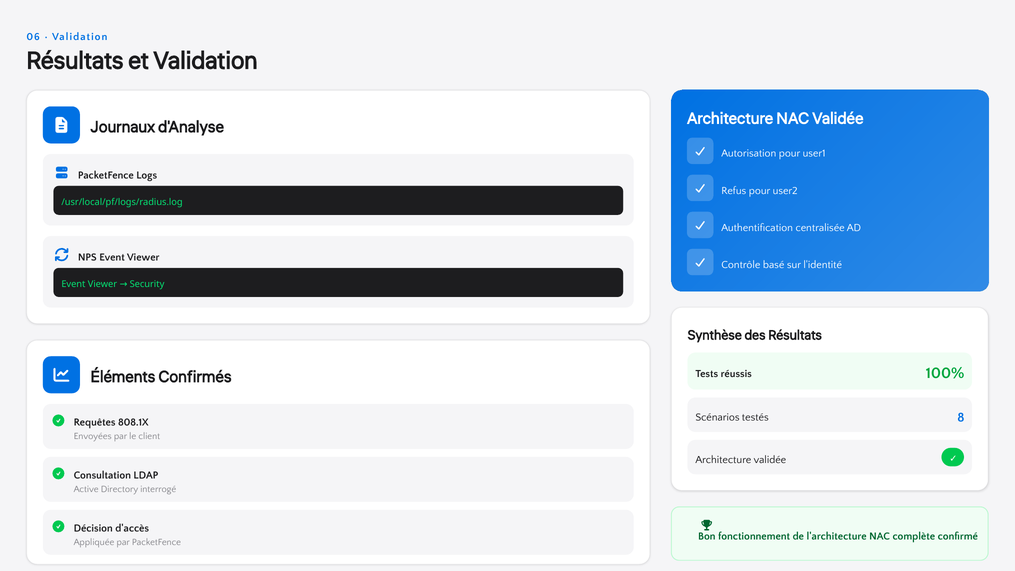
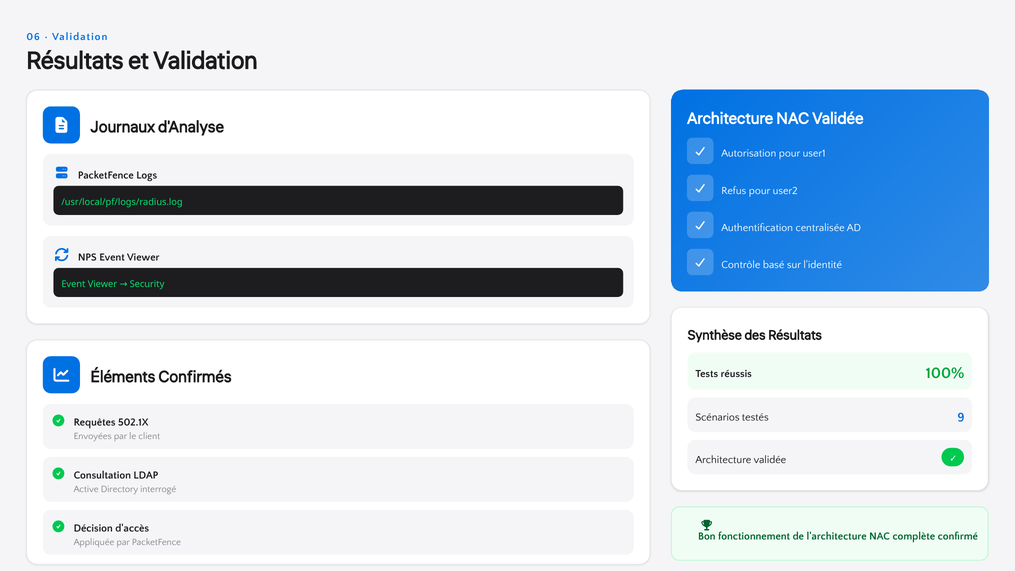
8: 8 -> 9 (961, 417)
808.1X: 808.1X -> 502.1X (133, 422)
